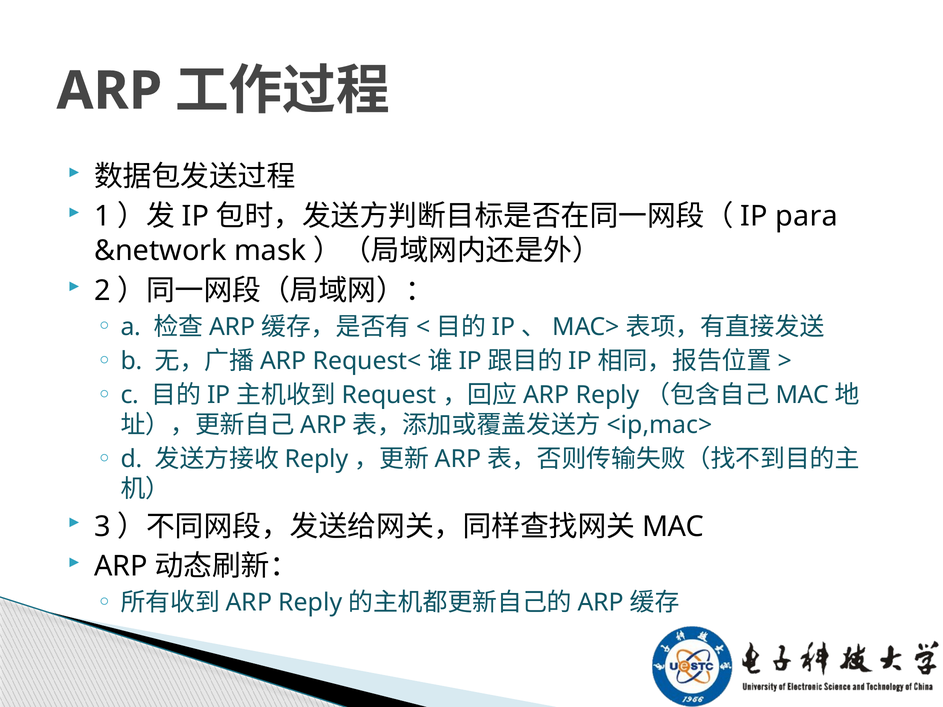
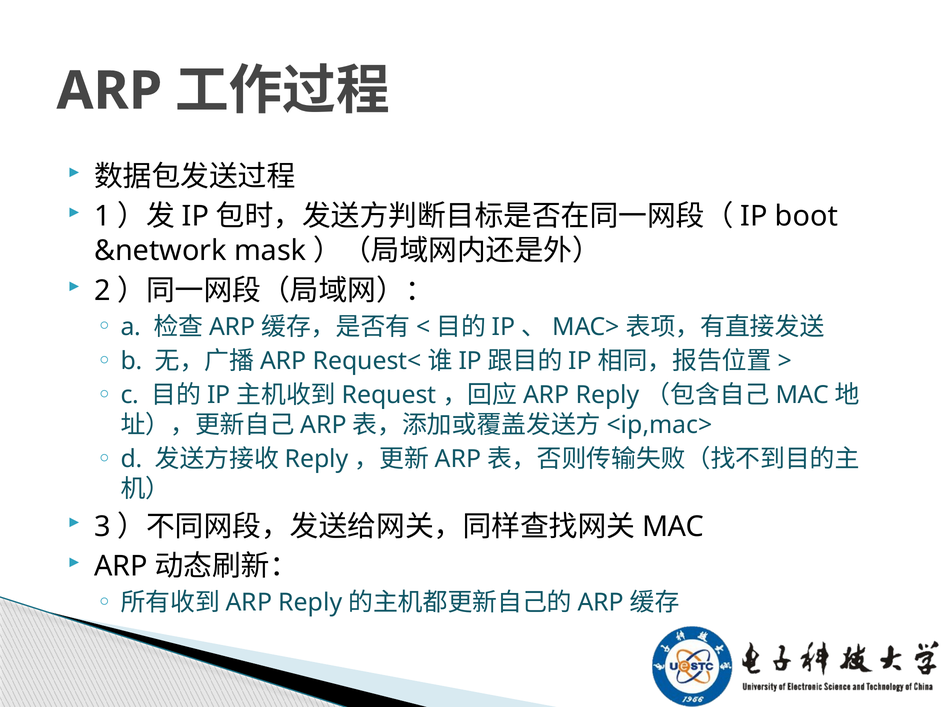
para: para -> boot (807, 217)
